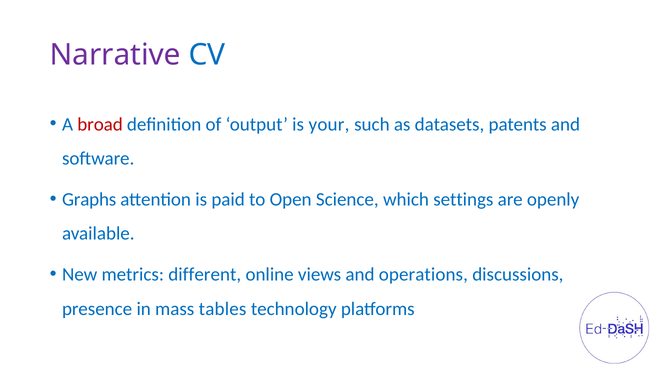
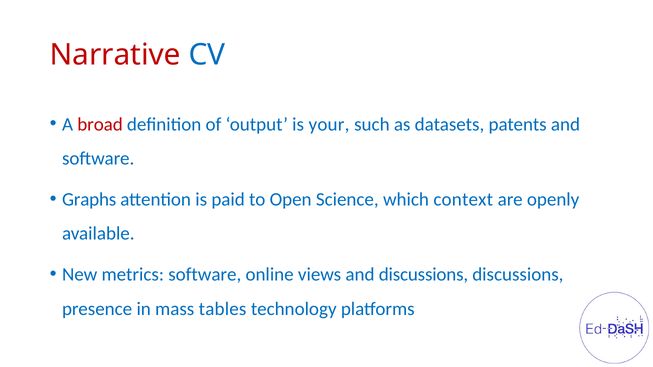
Narrative colour: purple -> red (115, 55)
settings: settings -> context (463, 200)
metrics different: different -> software (205, 275)
and operations: operations -> discussions (423, 275)
